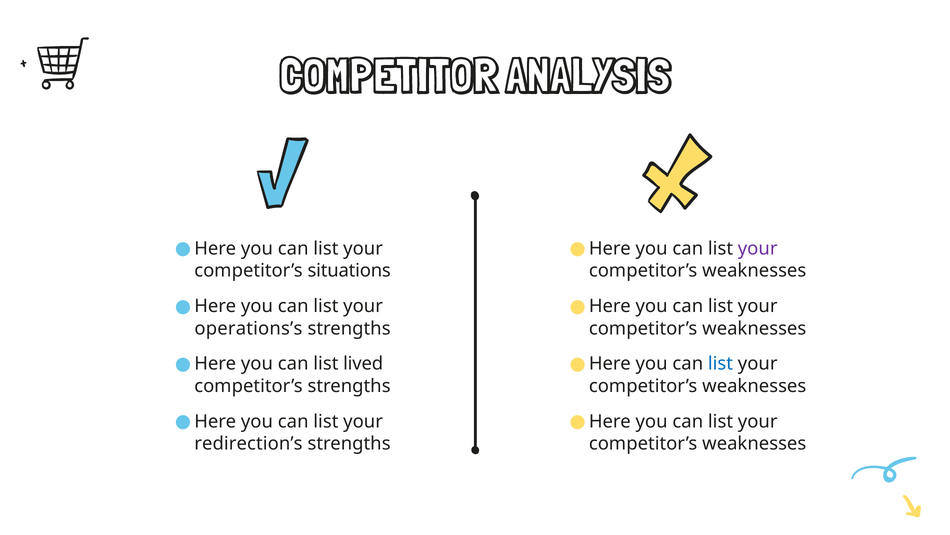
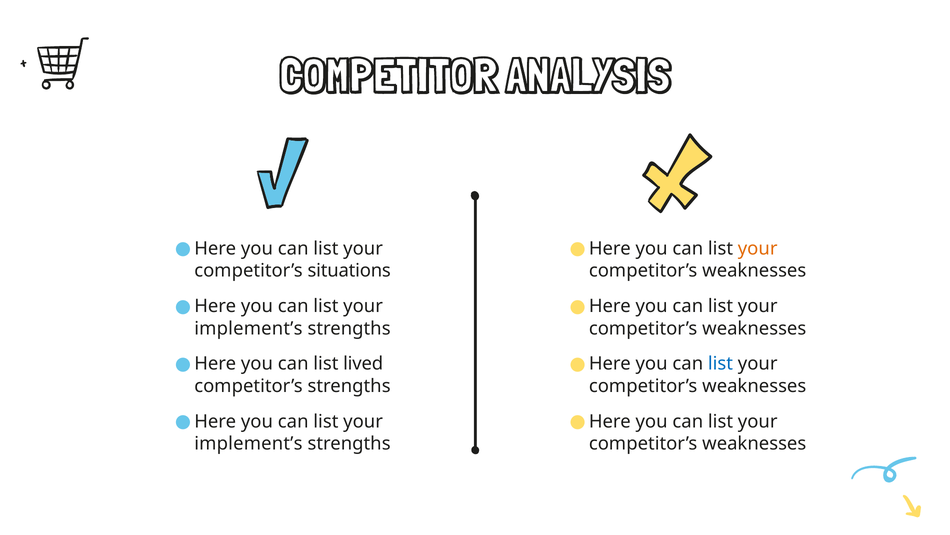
your colour: purple -> orange (758, 248)
operations’s: operations’s -> implement’s (248, 328)
redirection’s: redirection’s -> implement’s (248, 443)
